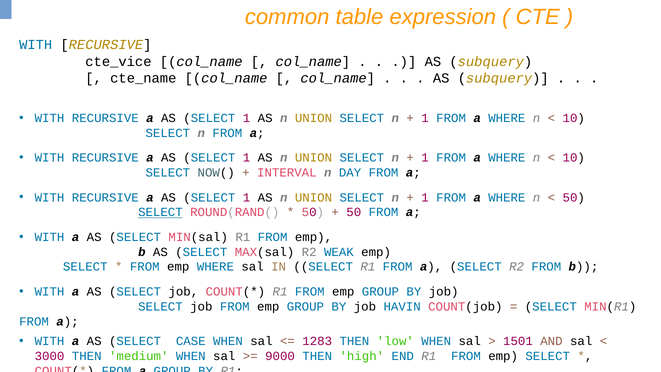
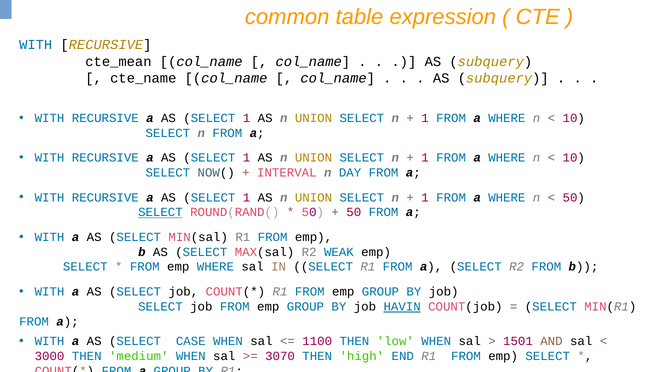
cte_vice: cte_vice -> cte_mean (118, 61)
HAVIN underline: none -> present (402, 306)
1283: 1283 -> 1100 (317, 341)
9000: 9000 -> 3070 (280, 356)
